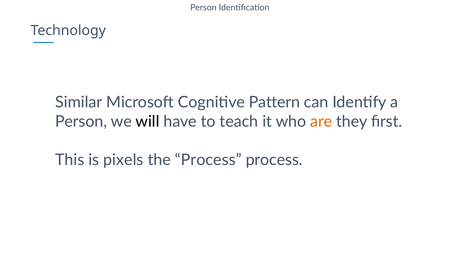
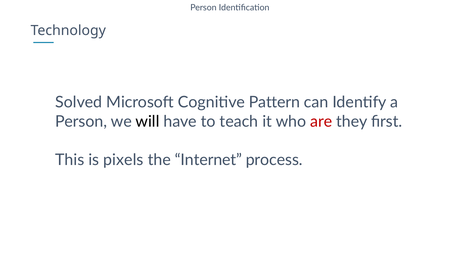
Similar: Similar -> Solved (79, 103)
are colour: orange -> red (321, 122)
the Process: Process -> Internet (208, 160)
